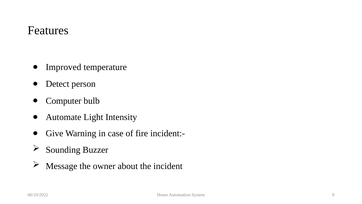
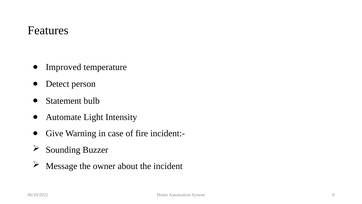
Computer: Computer -> Statement (64, 101)
